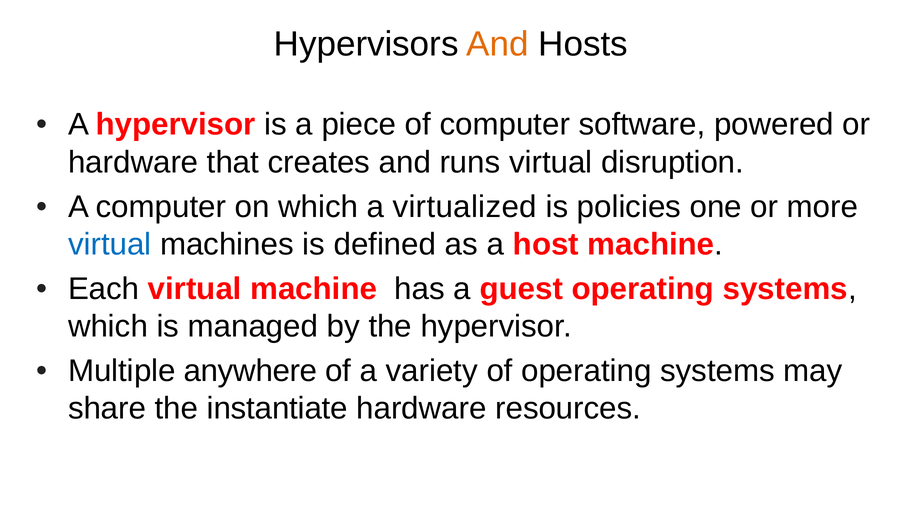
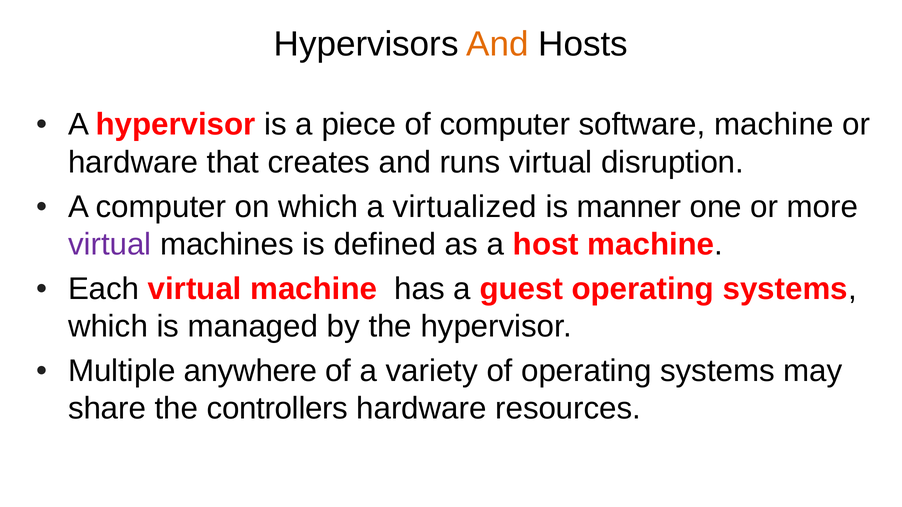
software powered: powered -> machine (774, 125)
policies: policies -> manner (629, 207)
virtual colour: blue -> purple (110, 244)
instantiate: instantiate -> controllers (277, 409)
